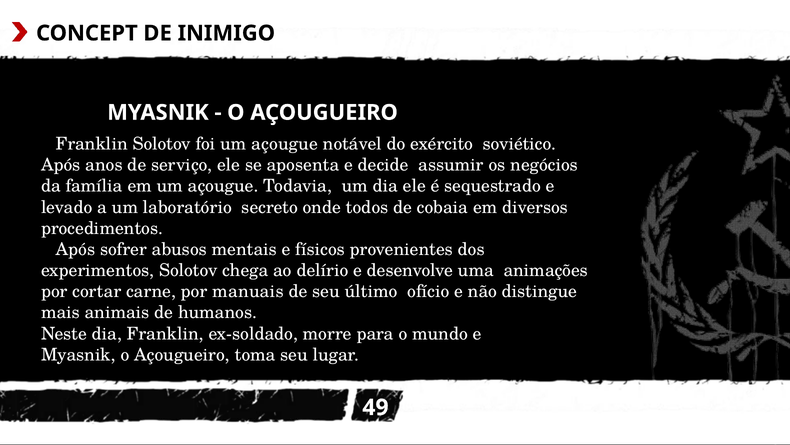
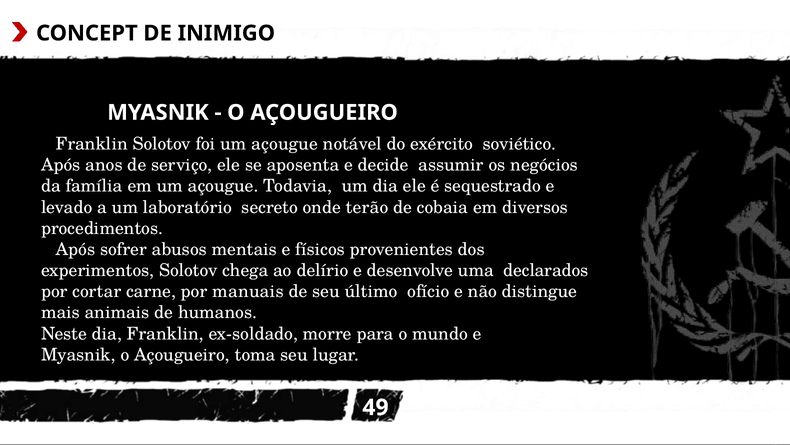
todos: todos -> terão (367, 207)
animações: animações -> declarados (546, 270)
